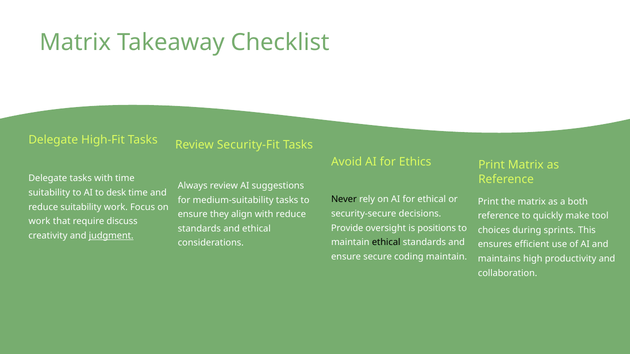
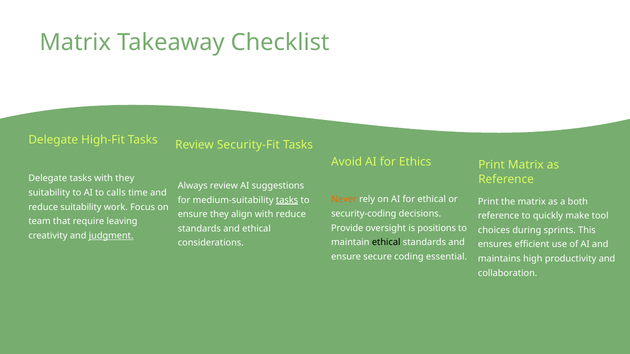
with time: time -> they (125, 179)
desk: desk -> calls (116, 193)
Never colour: black -> orange (344, 200)
tasks underline: none -> present (287, 200)
security-secure: security-secure -> security-coding (364, 214)
work: work -> team (39, 222)
discuss: discuss -> leaving (122, 222)
coding maintain: maintain -> essential (447, 257)
